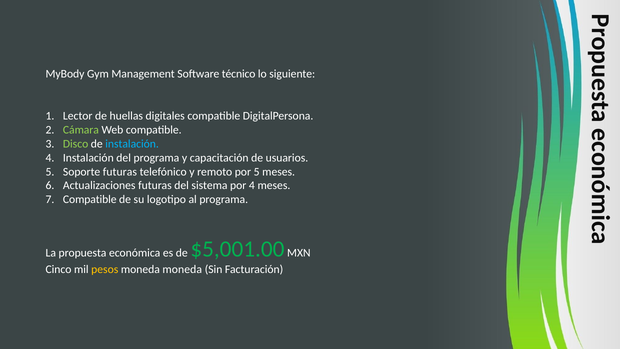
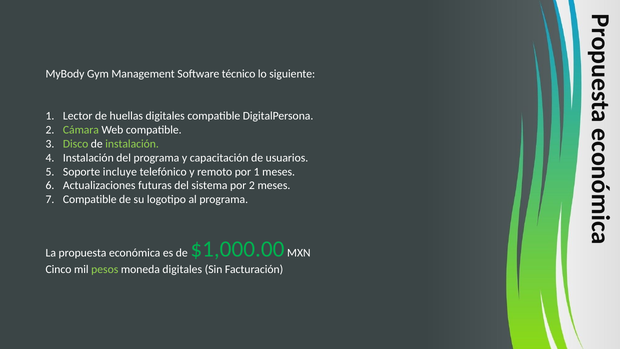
instalación colour: light blue -> light green (132, 144)
Soporte futuras: futuras -> incluye (120, 172)
por 5: 5 -> 1 (257, 172)
por 4: 4 -> 2 (252, 186)
$5,001.00: $5,001.00 -> $1,000.00 (237, 249)
pesos colour: yellow -> light green (105, 269)
moneda moneda: moneda -> digitales (182, 269)
